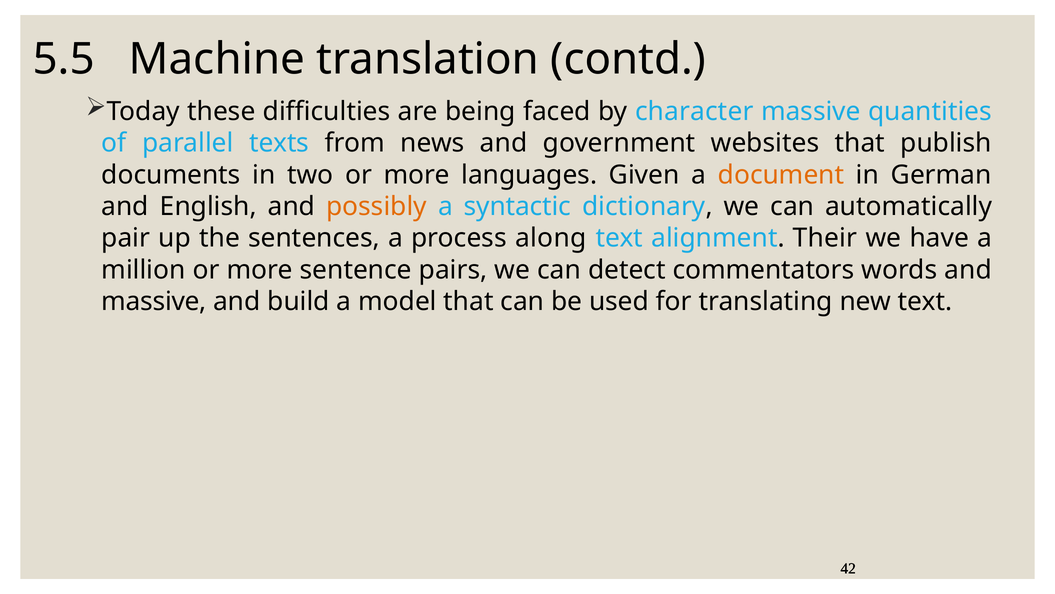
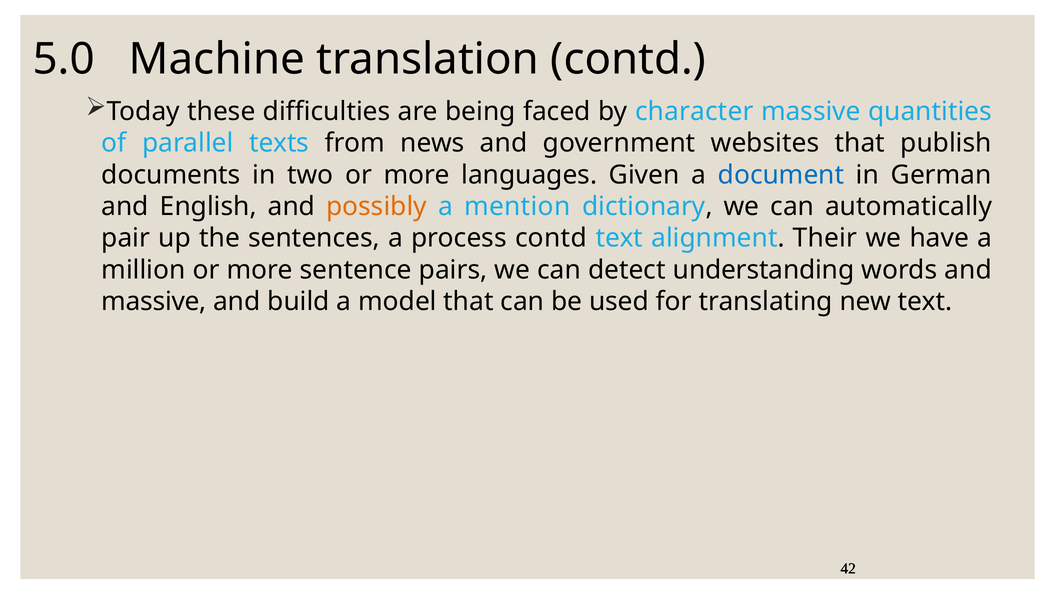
5.5: 5.5 -> 5.0 (64, 59)
document colour: orange -> blue (781, 175)
syntactic: syntactic -> mention (517, 206)
process along: along -> contd (551, 238)
commentators: commentators -> understanding (764, 270)
